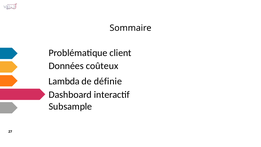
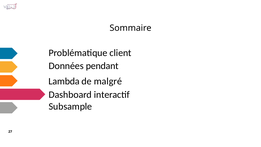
coûteux: coûteux -> pendant (102, 66)
définie: définie -> malgré (108, 81)
